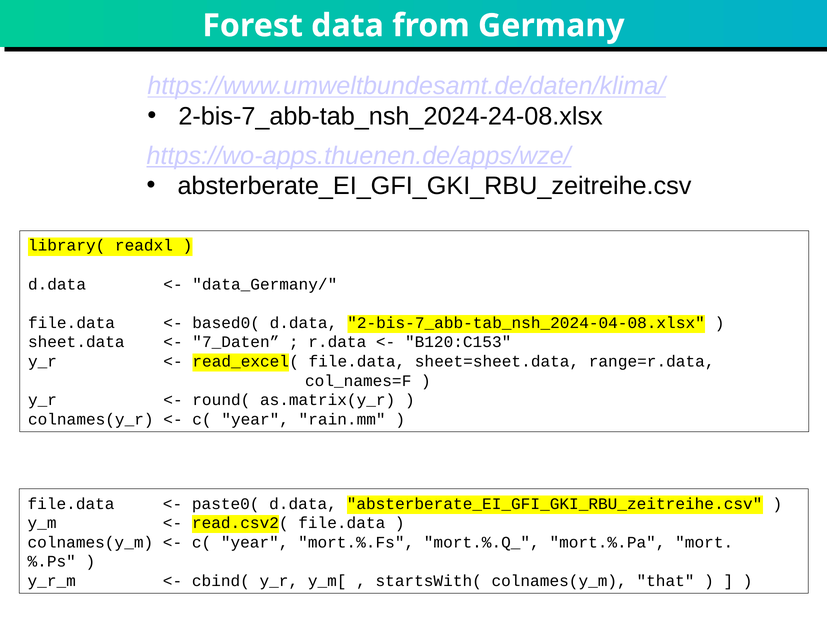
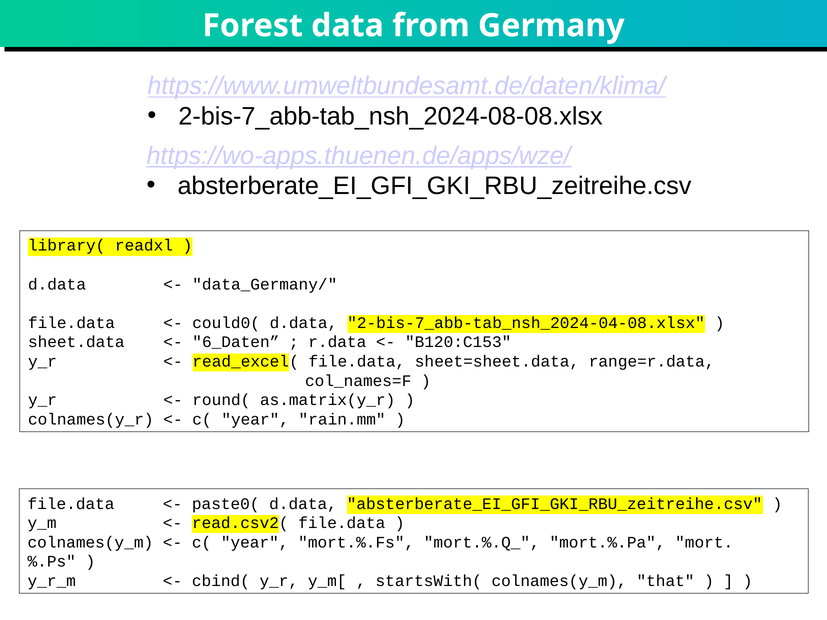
2-bis-7_abb-tab_nsh_2024-24-08.xlsx: 2-bis-7_abb-tab_nsh_2024-24-08.xlsx -> 2-bis-7_abb-tab_nsh_2024-08-08.xlsx (391, 116)
based0(: based0( -> could0( (226, 323)
7_Daten: 7_Daten -> 6_Daten (236, 342)
